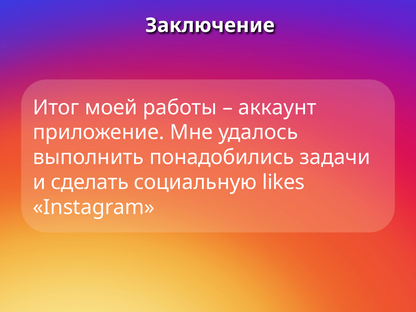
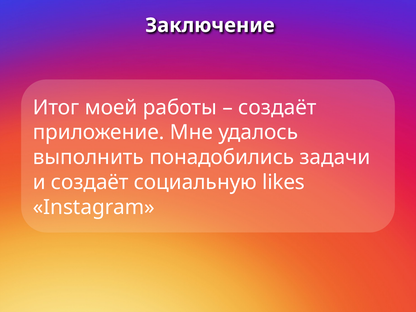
аккаунт: аккаунт -> создаёт (277, 108)
и сделать: сделать -> создаёт (90, 182)
